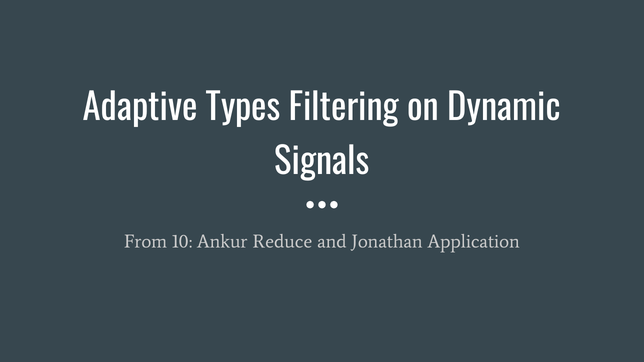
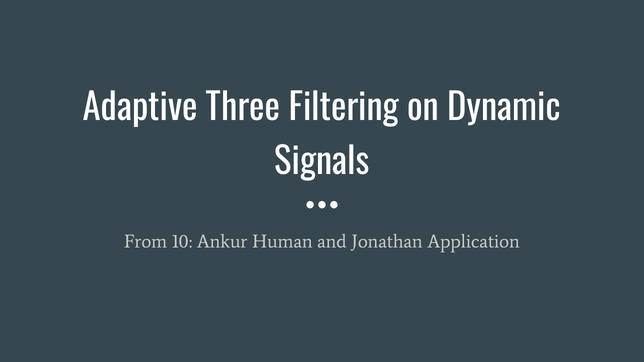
Types: Types -> Three (243, 108)
Reduce: Reduce -> Human (282, 242)
